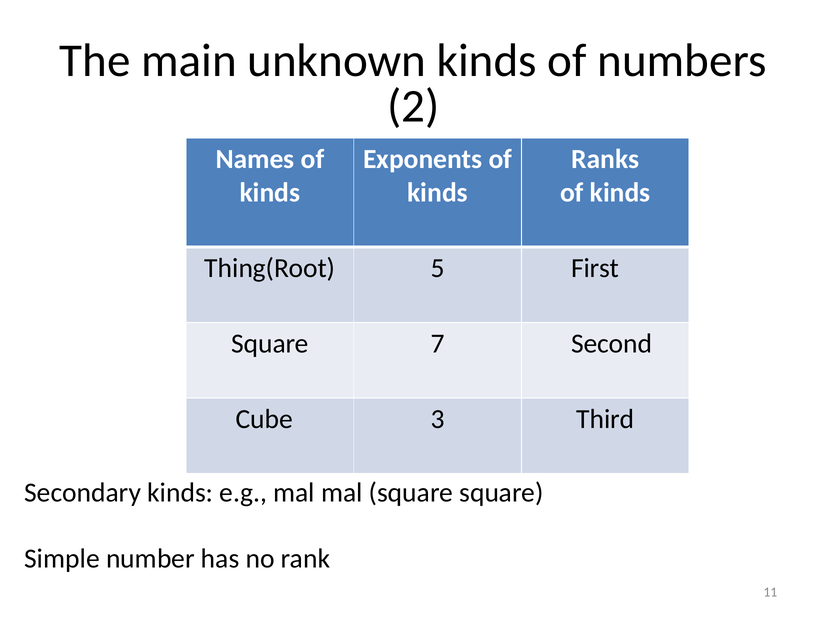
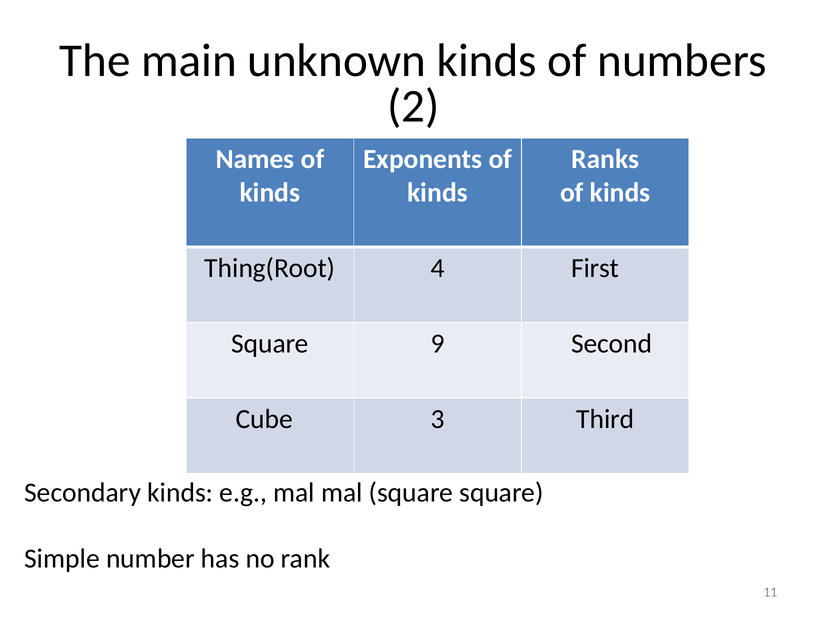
5: 5 -> 4 (438, 268)
7: 7 -> 9 (438, 344)
